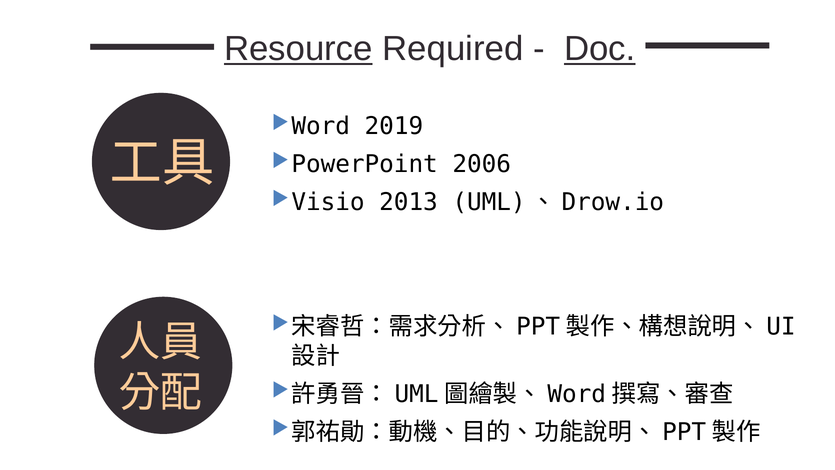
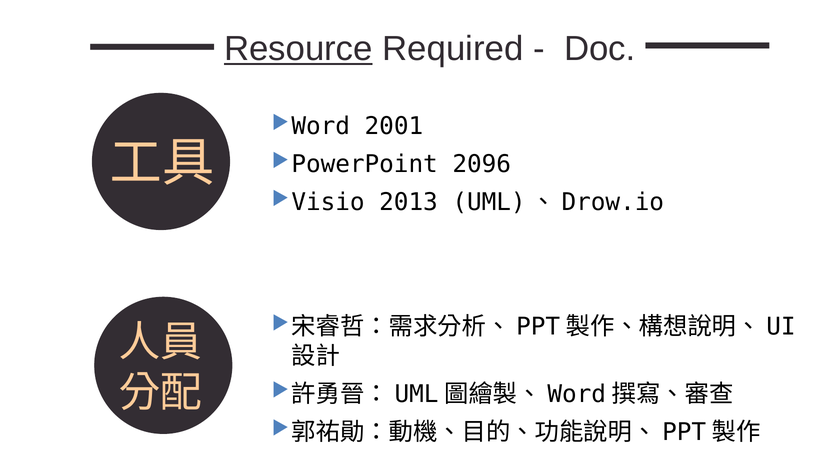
Doc underline: present -> none (600, 49)
2019: 2019 -> 2001 (394, 126)
2006: 2006 -> 2096 (482, 164)
